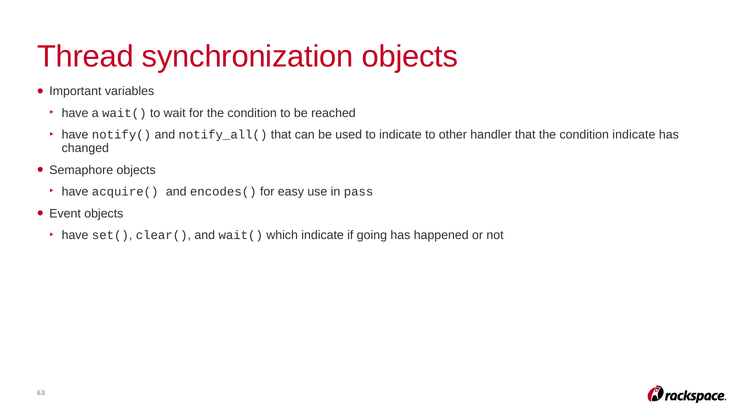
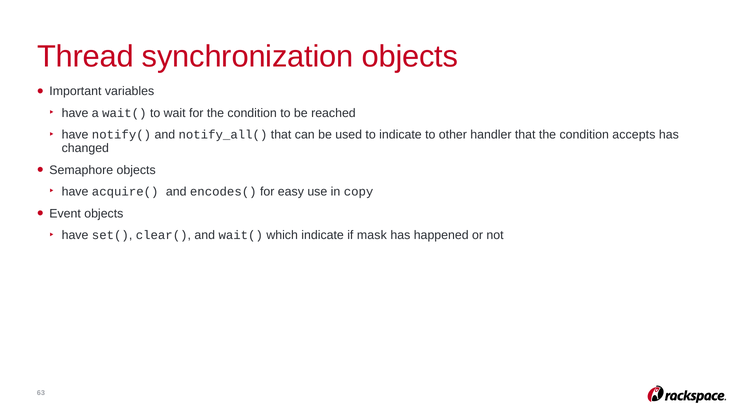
condition indicate: indicate -> accepts (634, 135)
pass: pass -> copy (359, 192)
going: going -> mask (372, 236)
